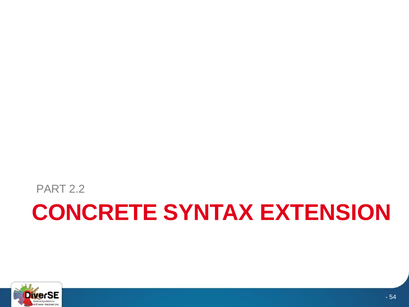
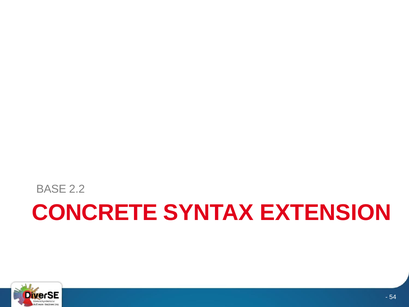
PART: PART -> BASE (51, 189)
